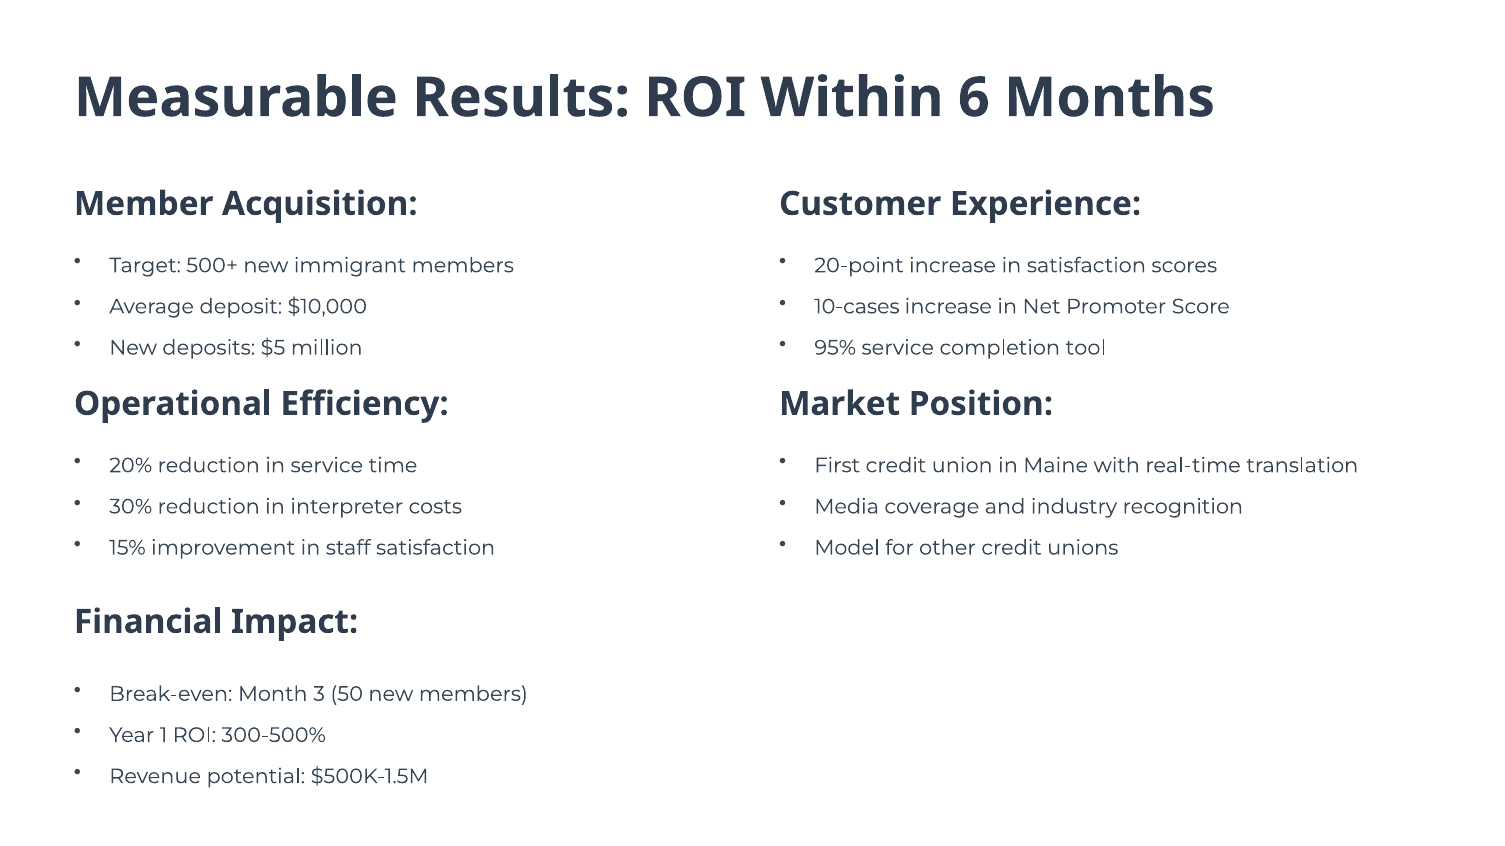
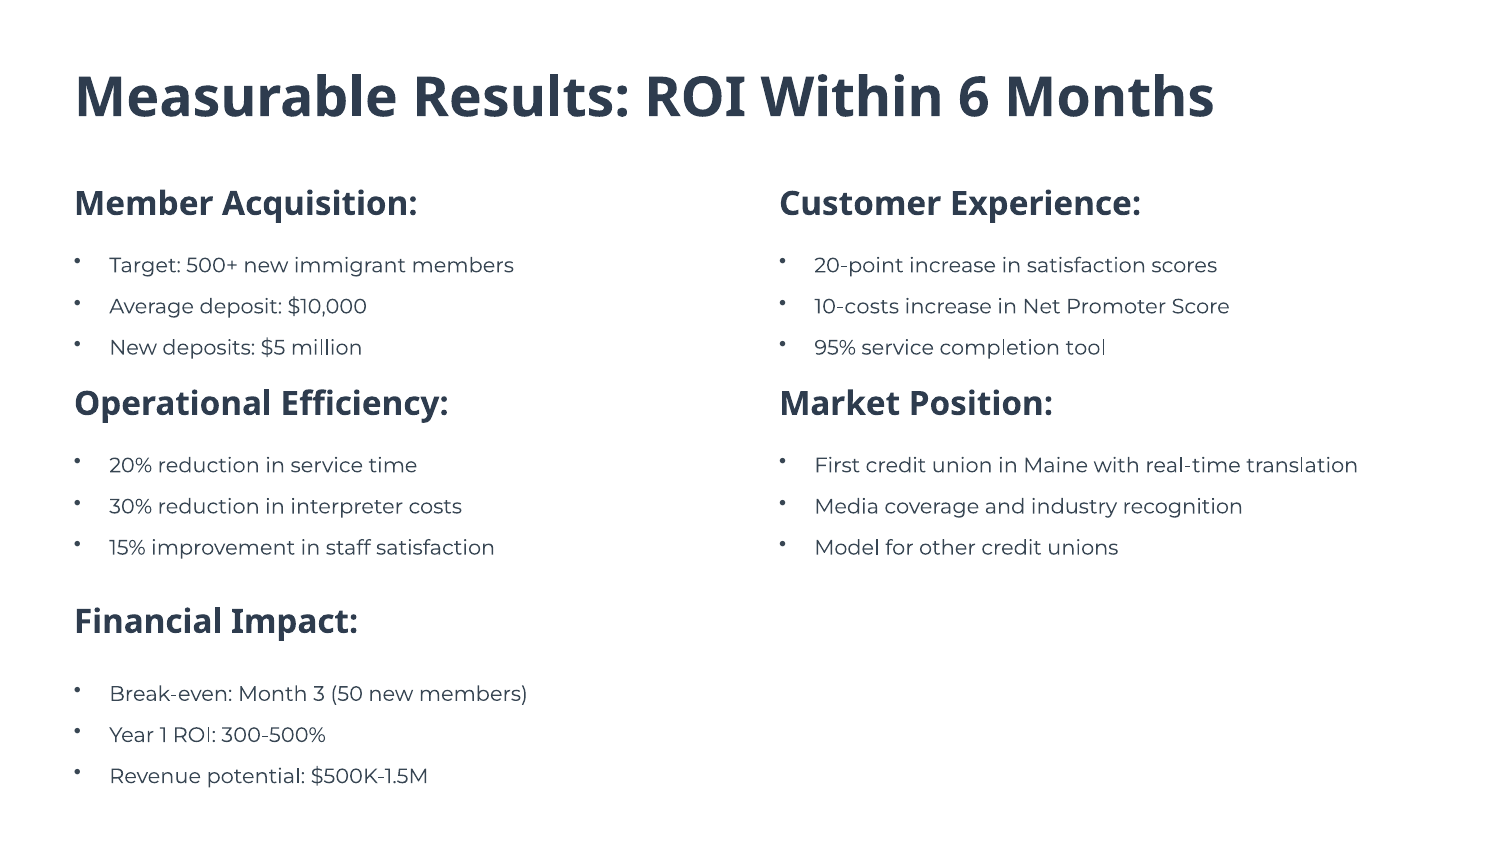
10-cases: 10-cases -> 10-costs (857, 307)
